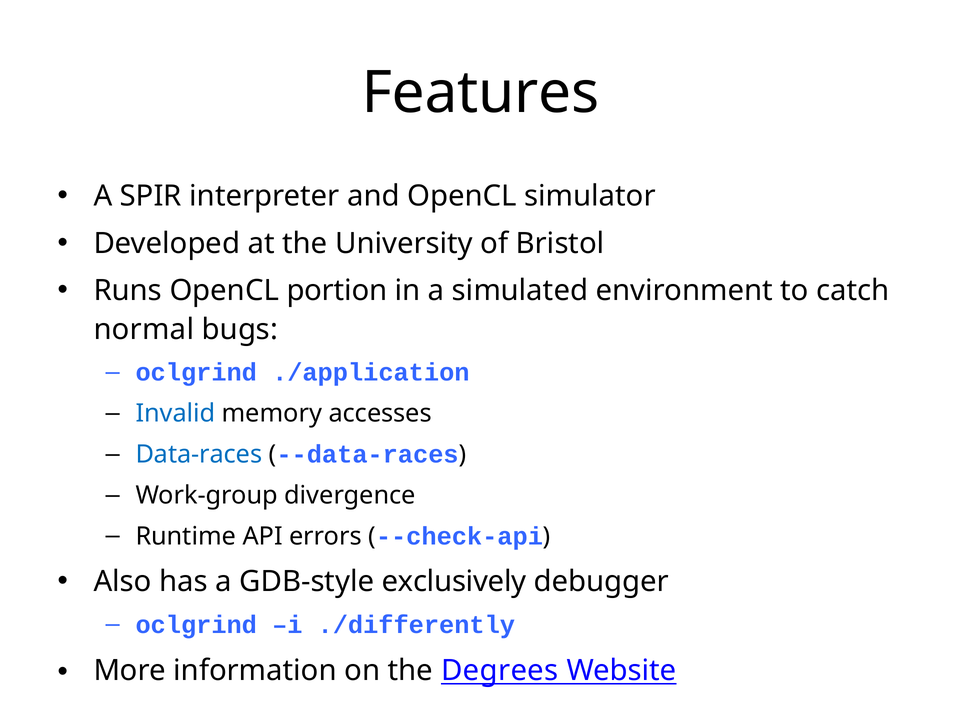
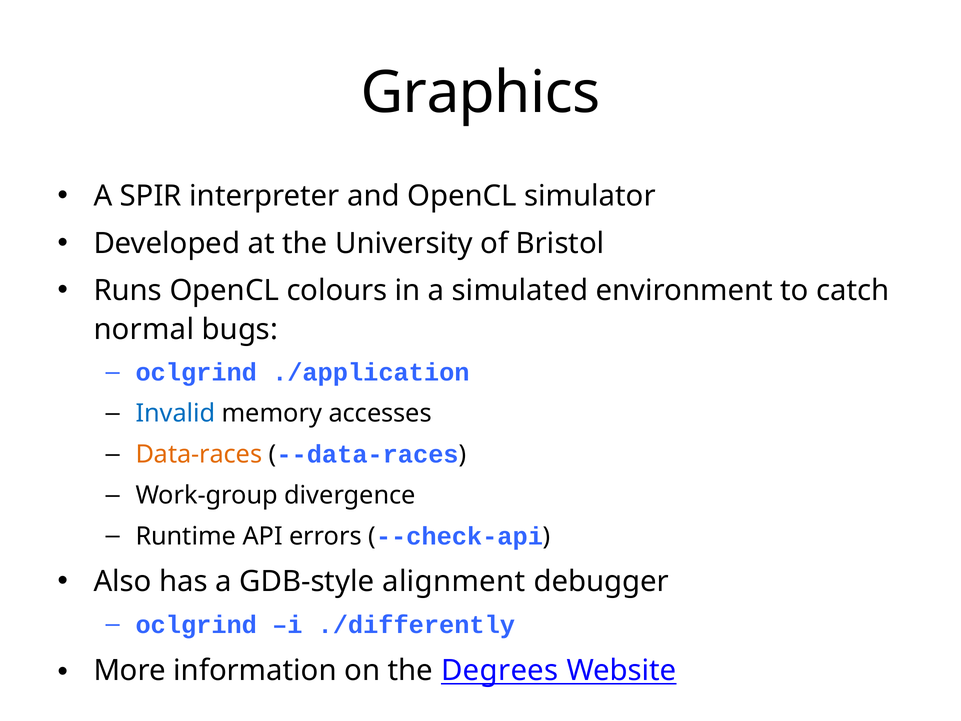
Features: Features -> Graphics (481, 93)
portion: portion -> colours (337, 291)
Data-races colour: blue -> orange (199, 454)
exclusively: exclusively -> alignment (454, 581)
